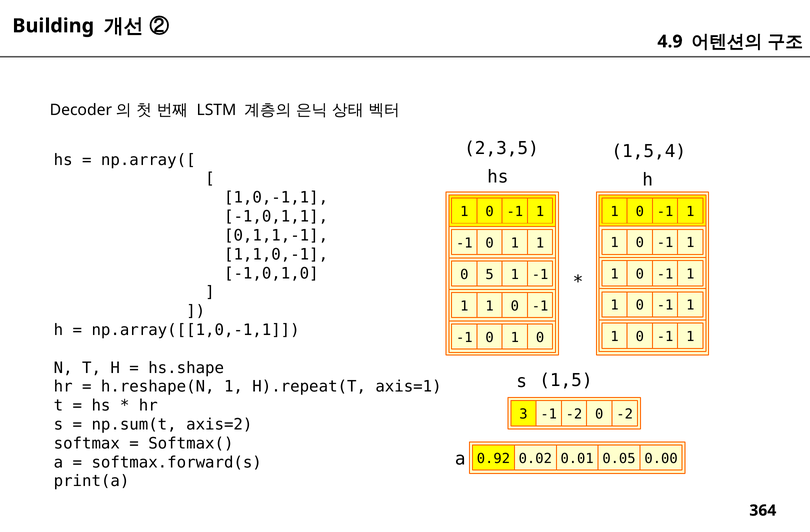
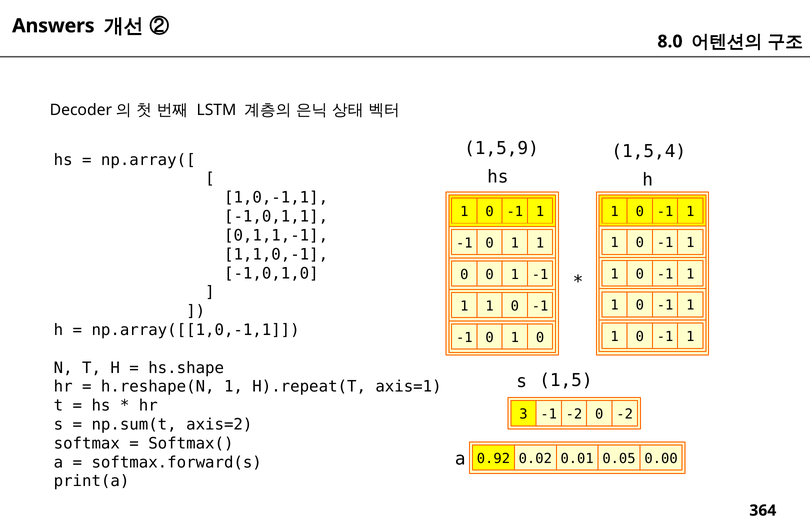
Building: Building -> Answers (53, 26)
4.9: 4.9 -> 8.0 (670, 42)
2,3,5: 2,3,5 -> 1,5,9 (502, 148)
0 5: 5 -> 0 (490, 275)
